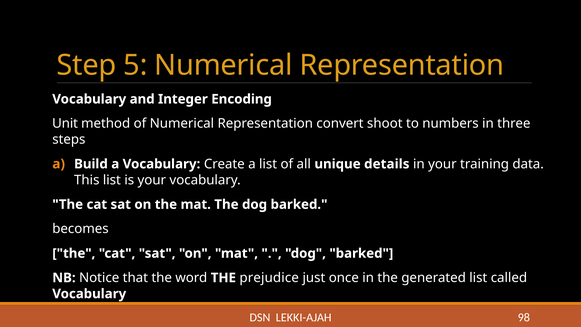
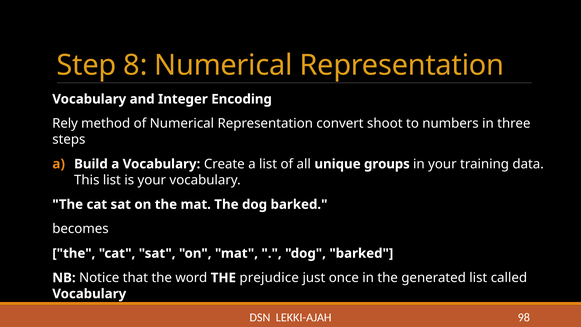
5: 5 -> 8 (135, 65)
Unit: Unit -> Rely (65, 124)
details: details -> groups (387, 164)
